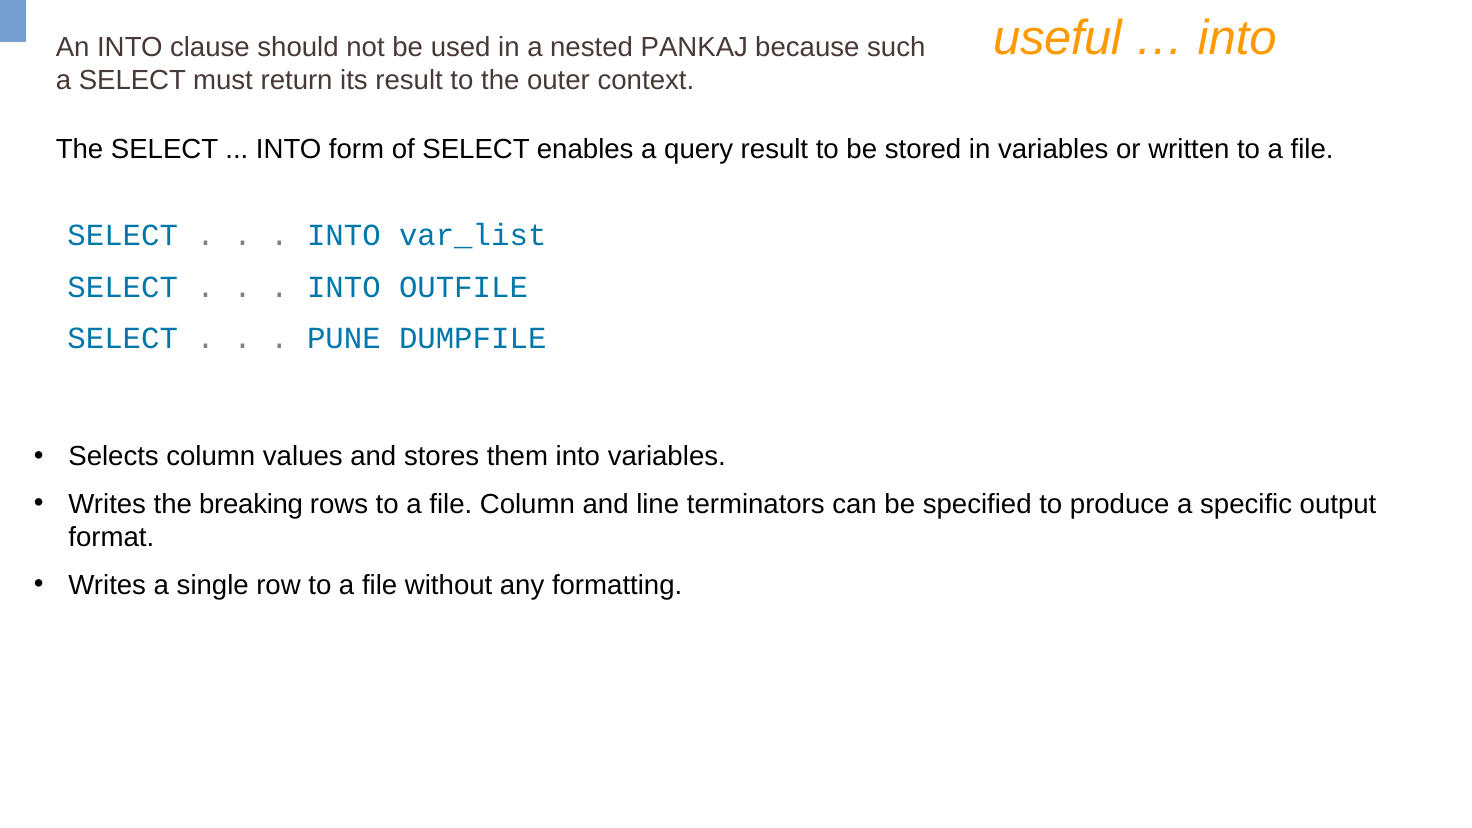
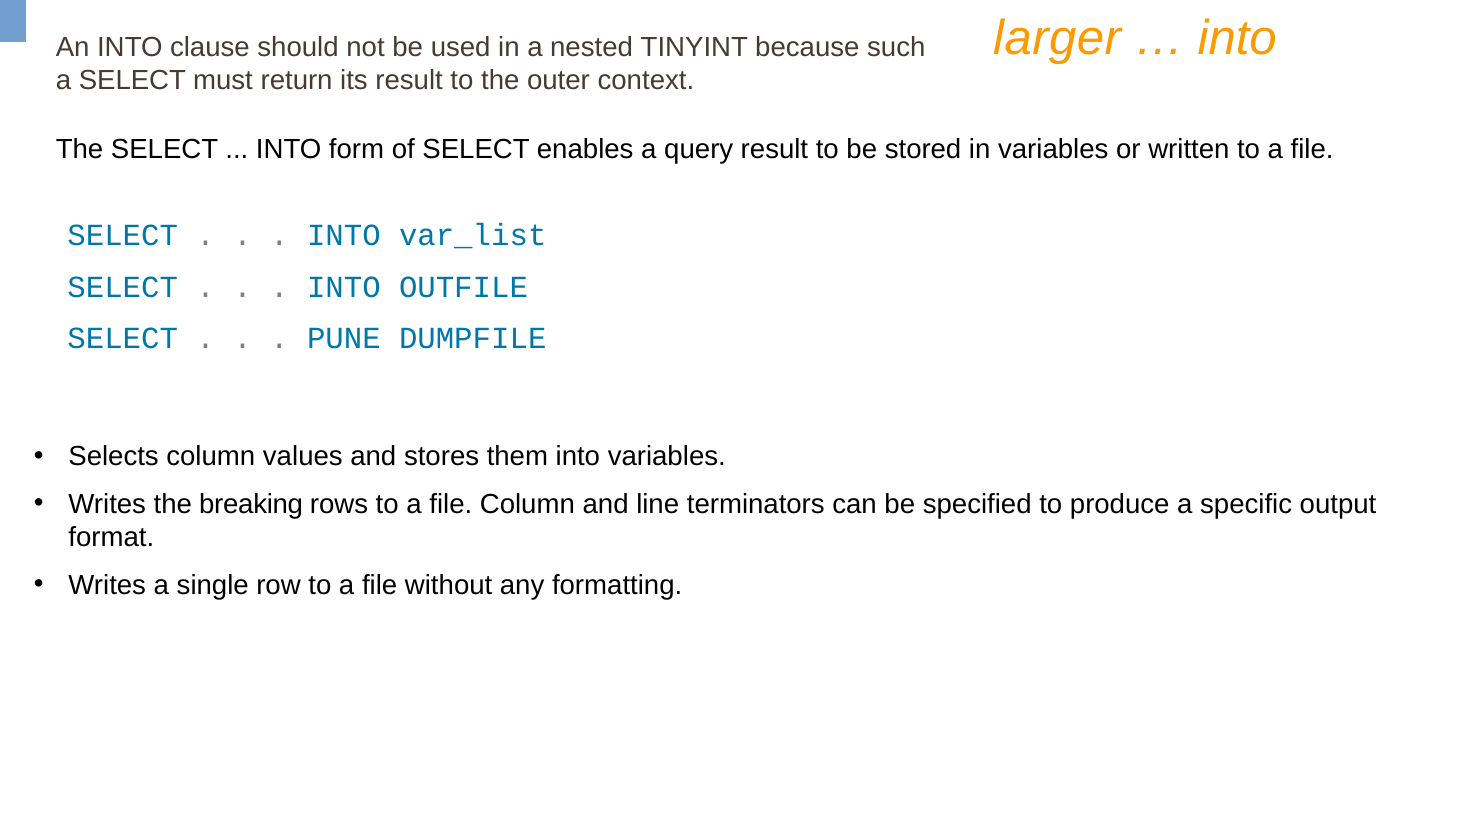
useful: useful -> larger (1057, 38)
PANKAJ: PANKAJ -> TINYINT (694, 47)
